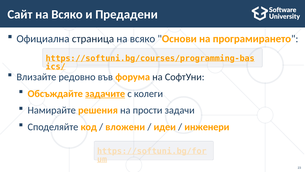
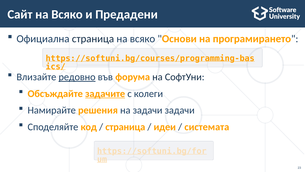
редовно underline: none -> present (77, 77)
на прости: прости -> задачи (148, 110)
вложени: вложени -> страница (125, 127)
инженери: инженери -> системата (207, 127)
